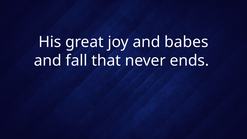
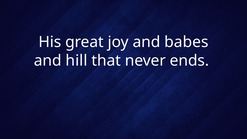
fall: fall -> hill (77, 60)
